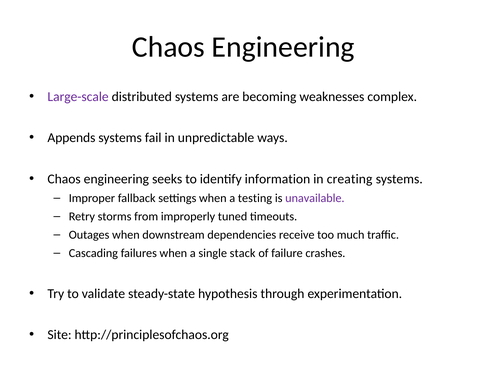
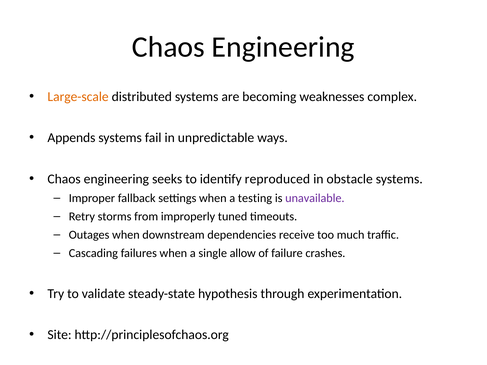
Large-scale colour: purple -> orange (78, 97)
information: information -> reproduced (277, 179)
creating: creating -> obstacle (350, 179)
stack: stack -> allow (243, 253)
